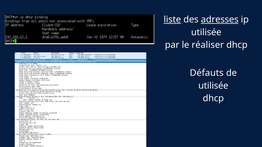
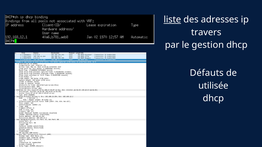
adresses underline: present -> none (220, 20)
utilisée: utilisée -> travers (206, 32)
réaliser: réaliser -> gestion (208, 45)
